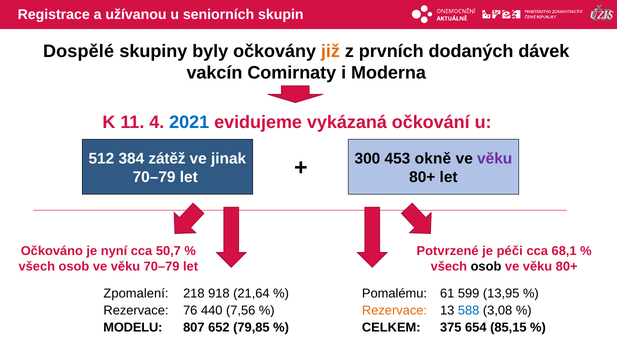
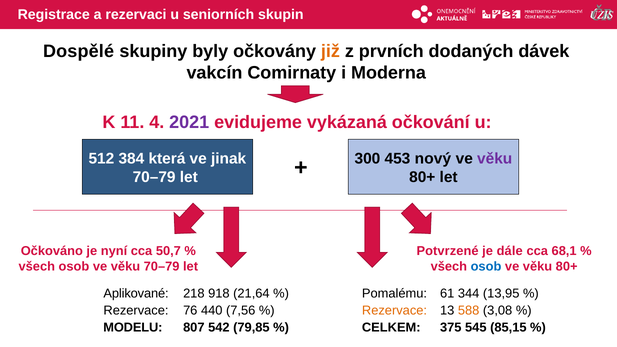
užívanou: užívanou -> rezervaci (136, 14)
2021 colour: blue -> purple (189, 123)
zátěž: zátěž -> která (167, 159)
okně: okně -> nový (433, 159)
péči: péči -> dále (510, 251)
osob colour: black -> blue (486, 267)
Zpomalení: Zpomalení -> Aplikované (136, 294)
599: 599 -> 344 (469, 294)
588 colour: blue -> orange (469, 311)
652: 652 -> 542 (219, 327)
654: 654 -> 545 (476, 327)
